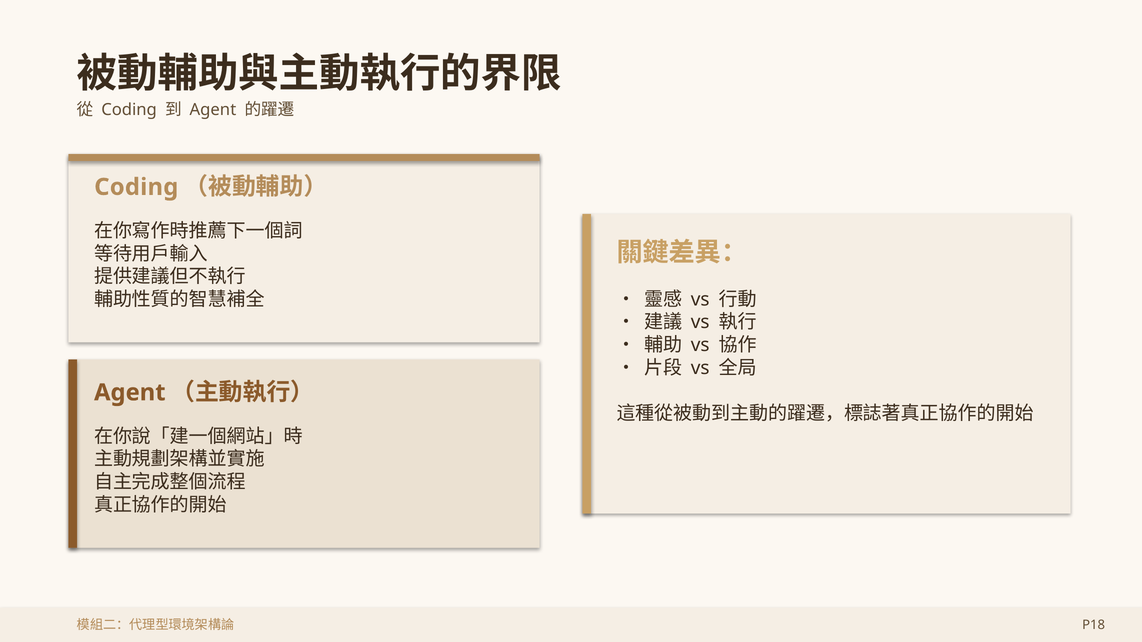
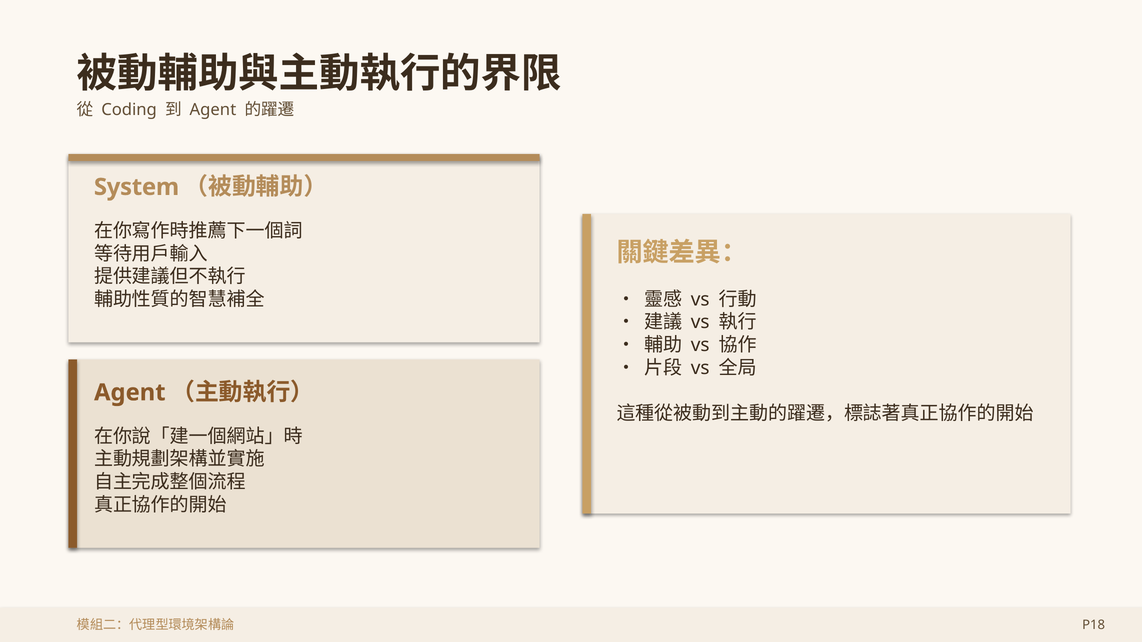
Coding: Coding -> System (137, 187)
